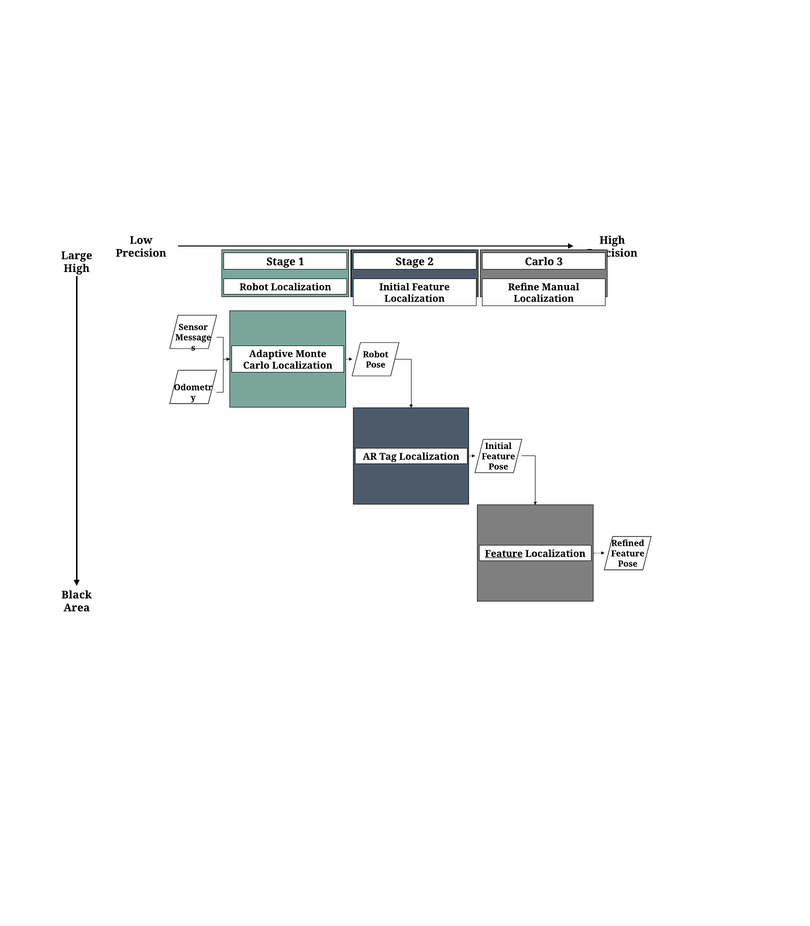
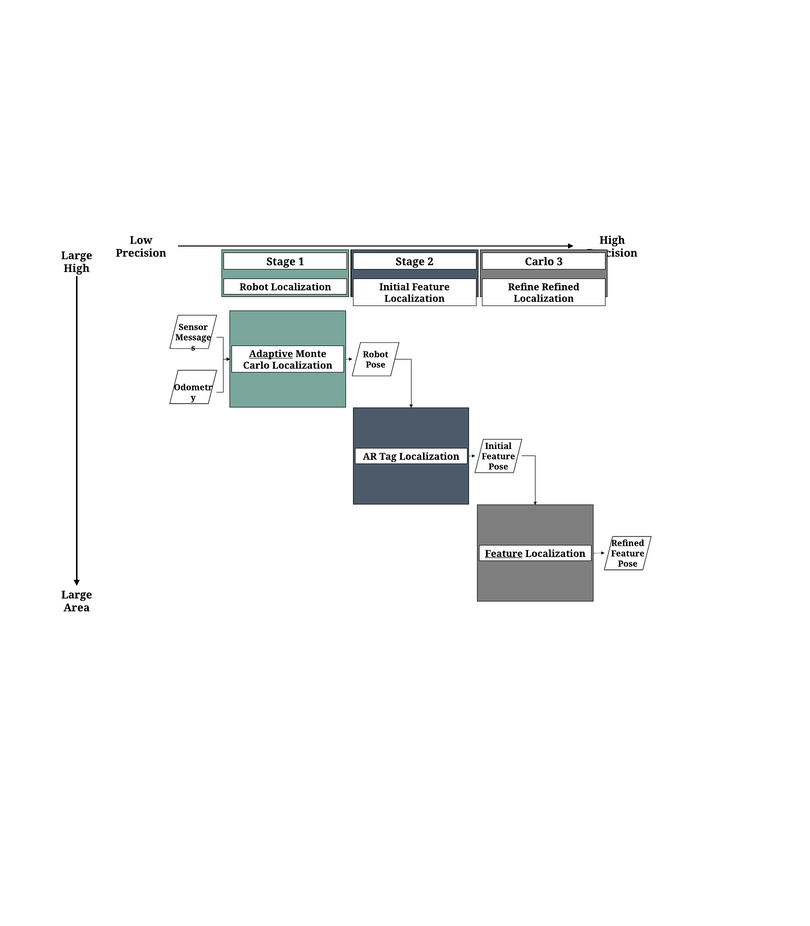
Refine Manual: Manual -> Refined (561, 287)
Adaptive underline: none -> present (271, 354)
Black: Black -> Large (77, 595)
